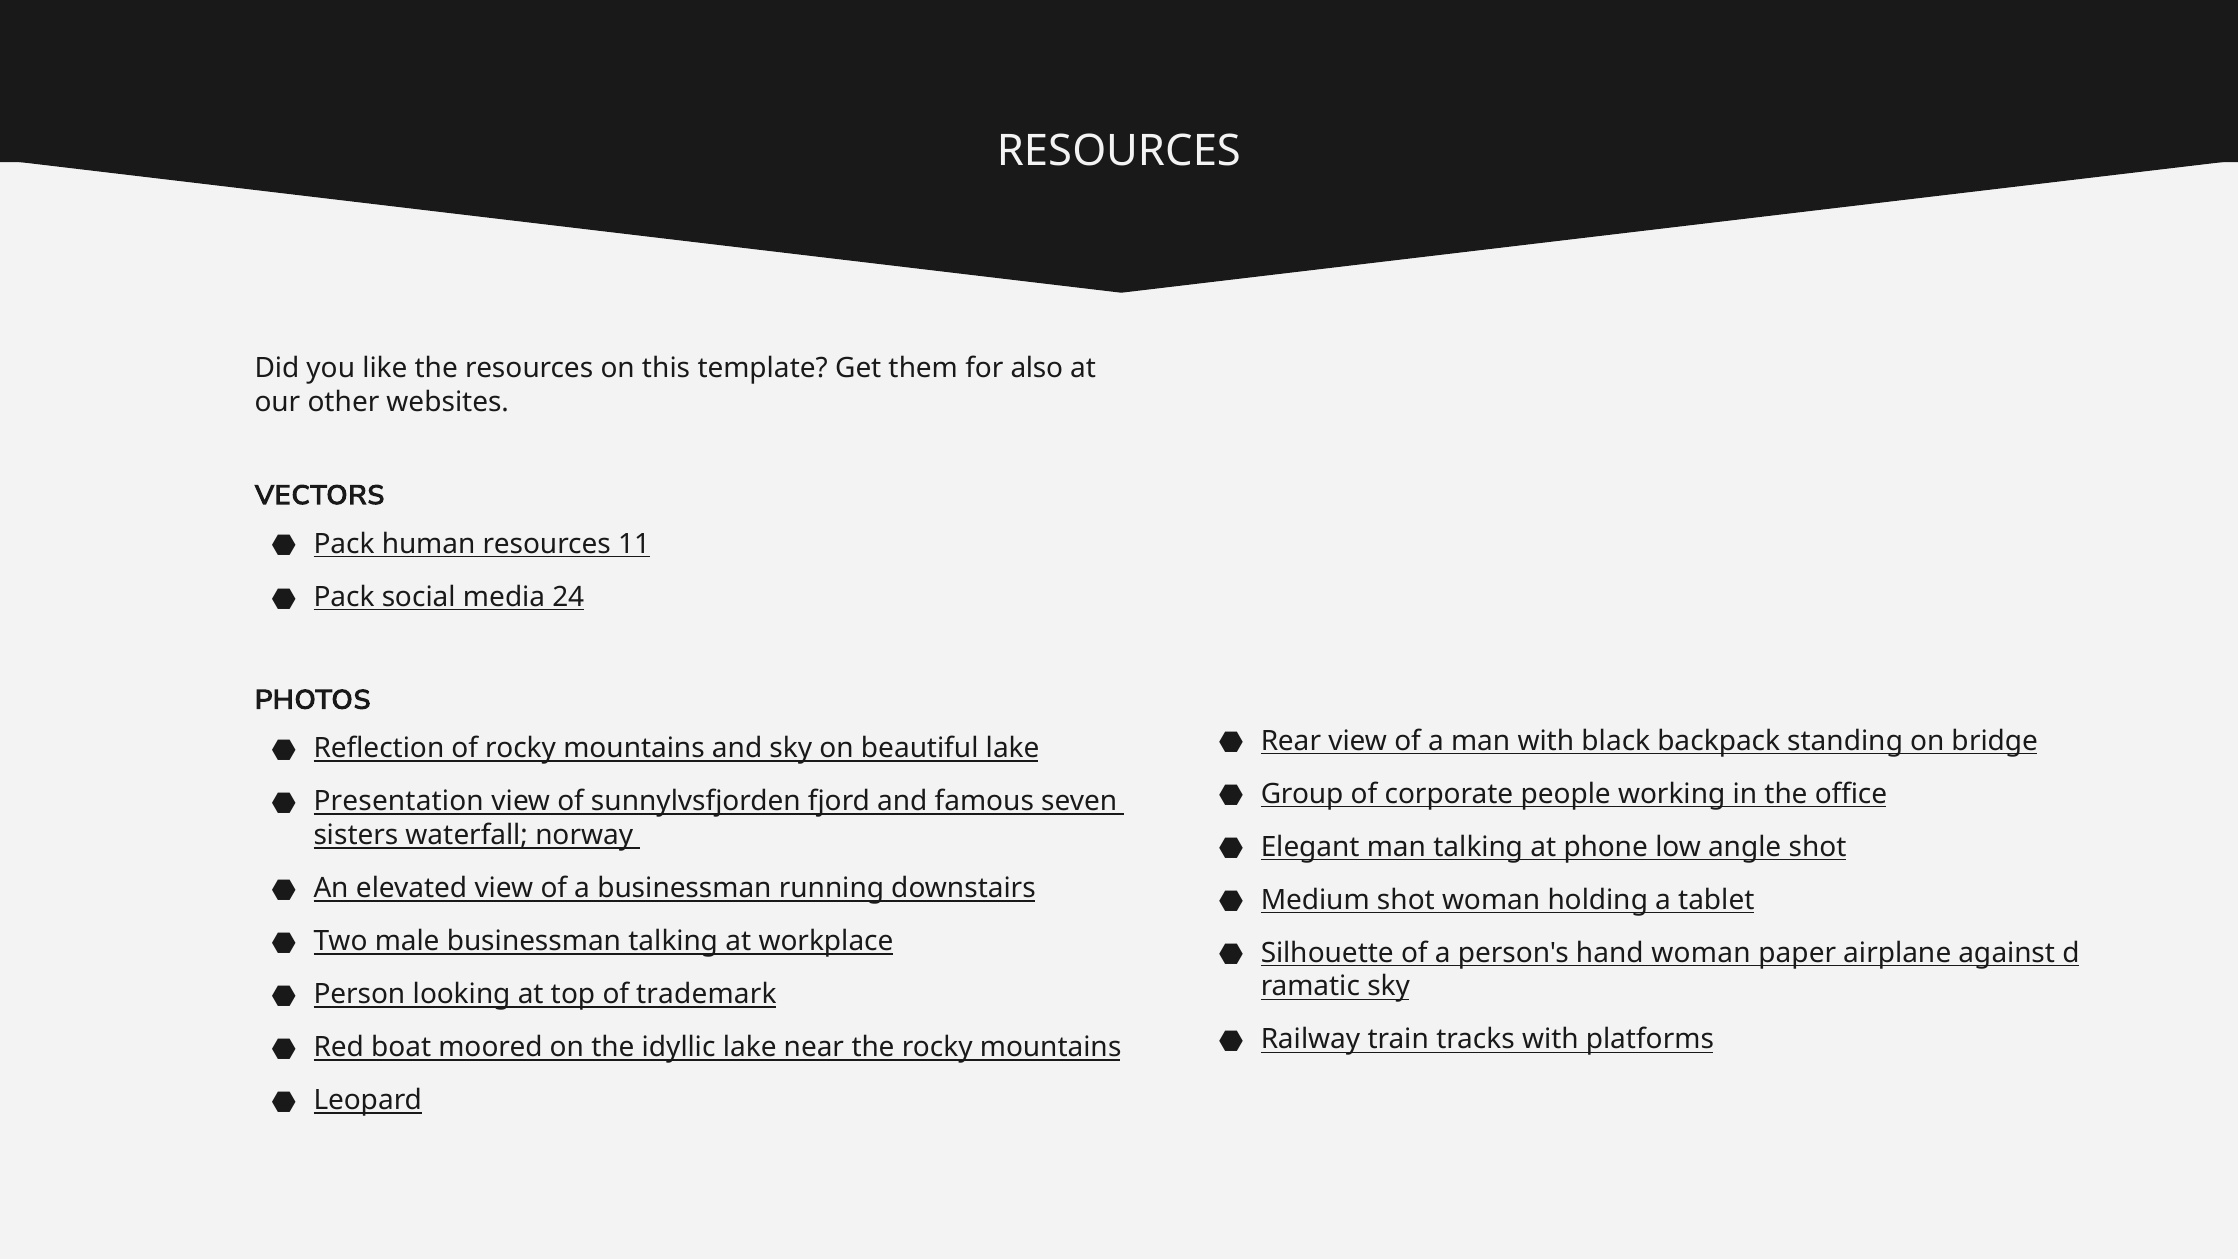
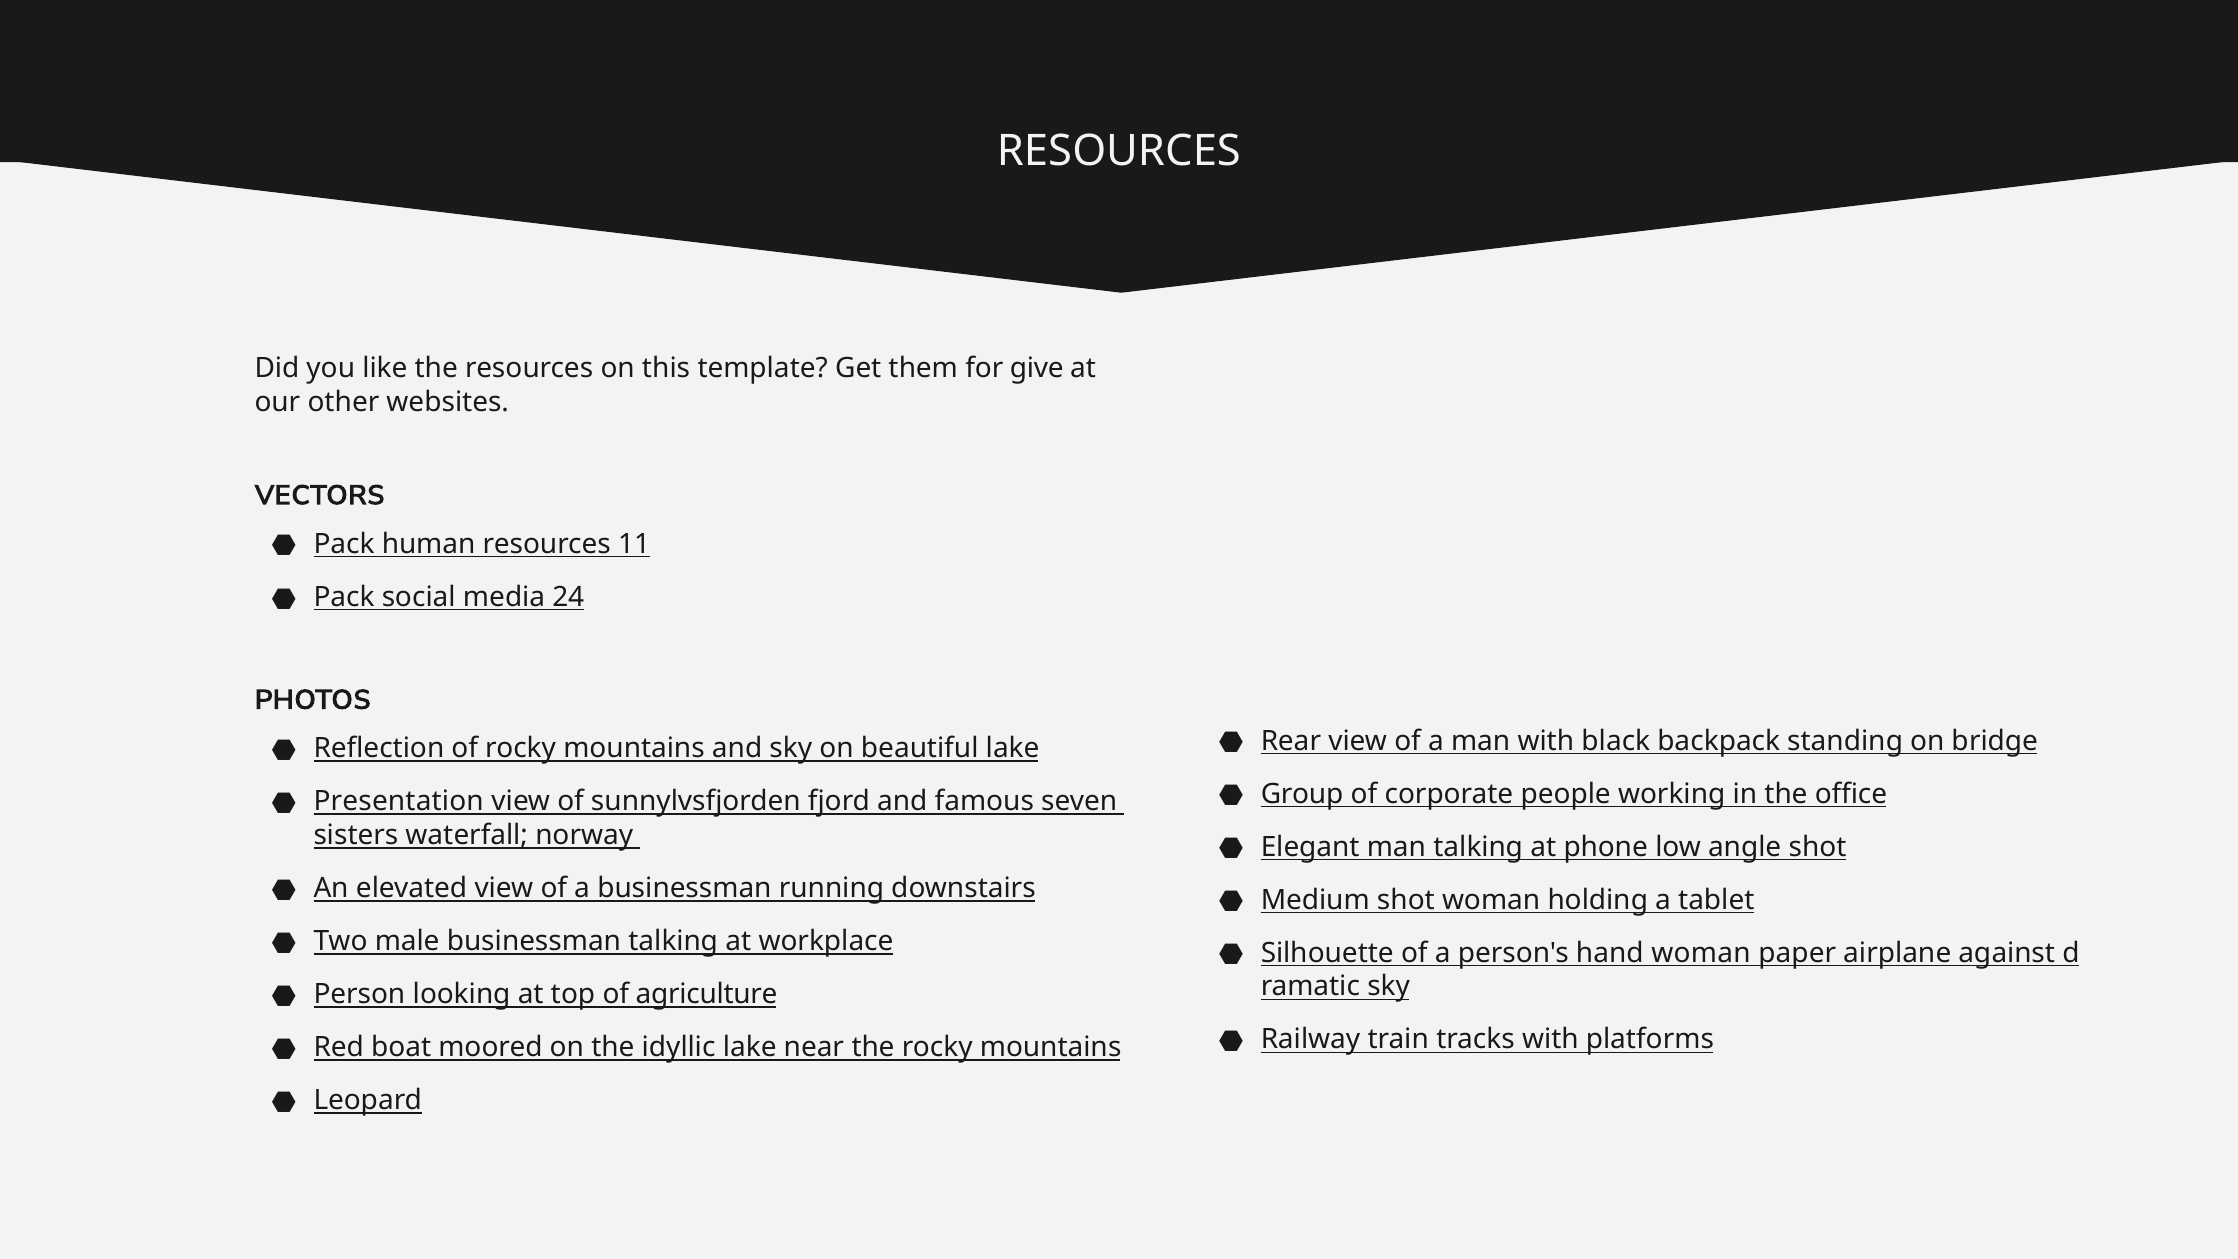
also: also -> give (1037, 368)
trademark: trademark -> agriculture (707, 994)
